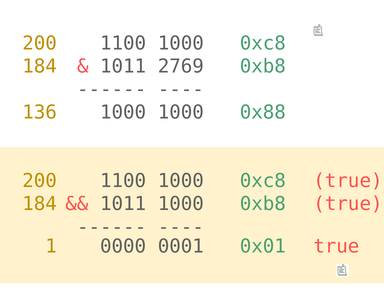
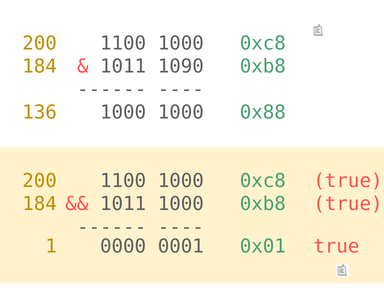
2769: 2769 -> 1090 (181, 66)
